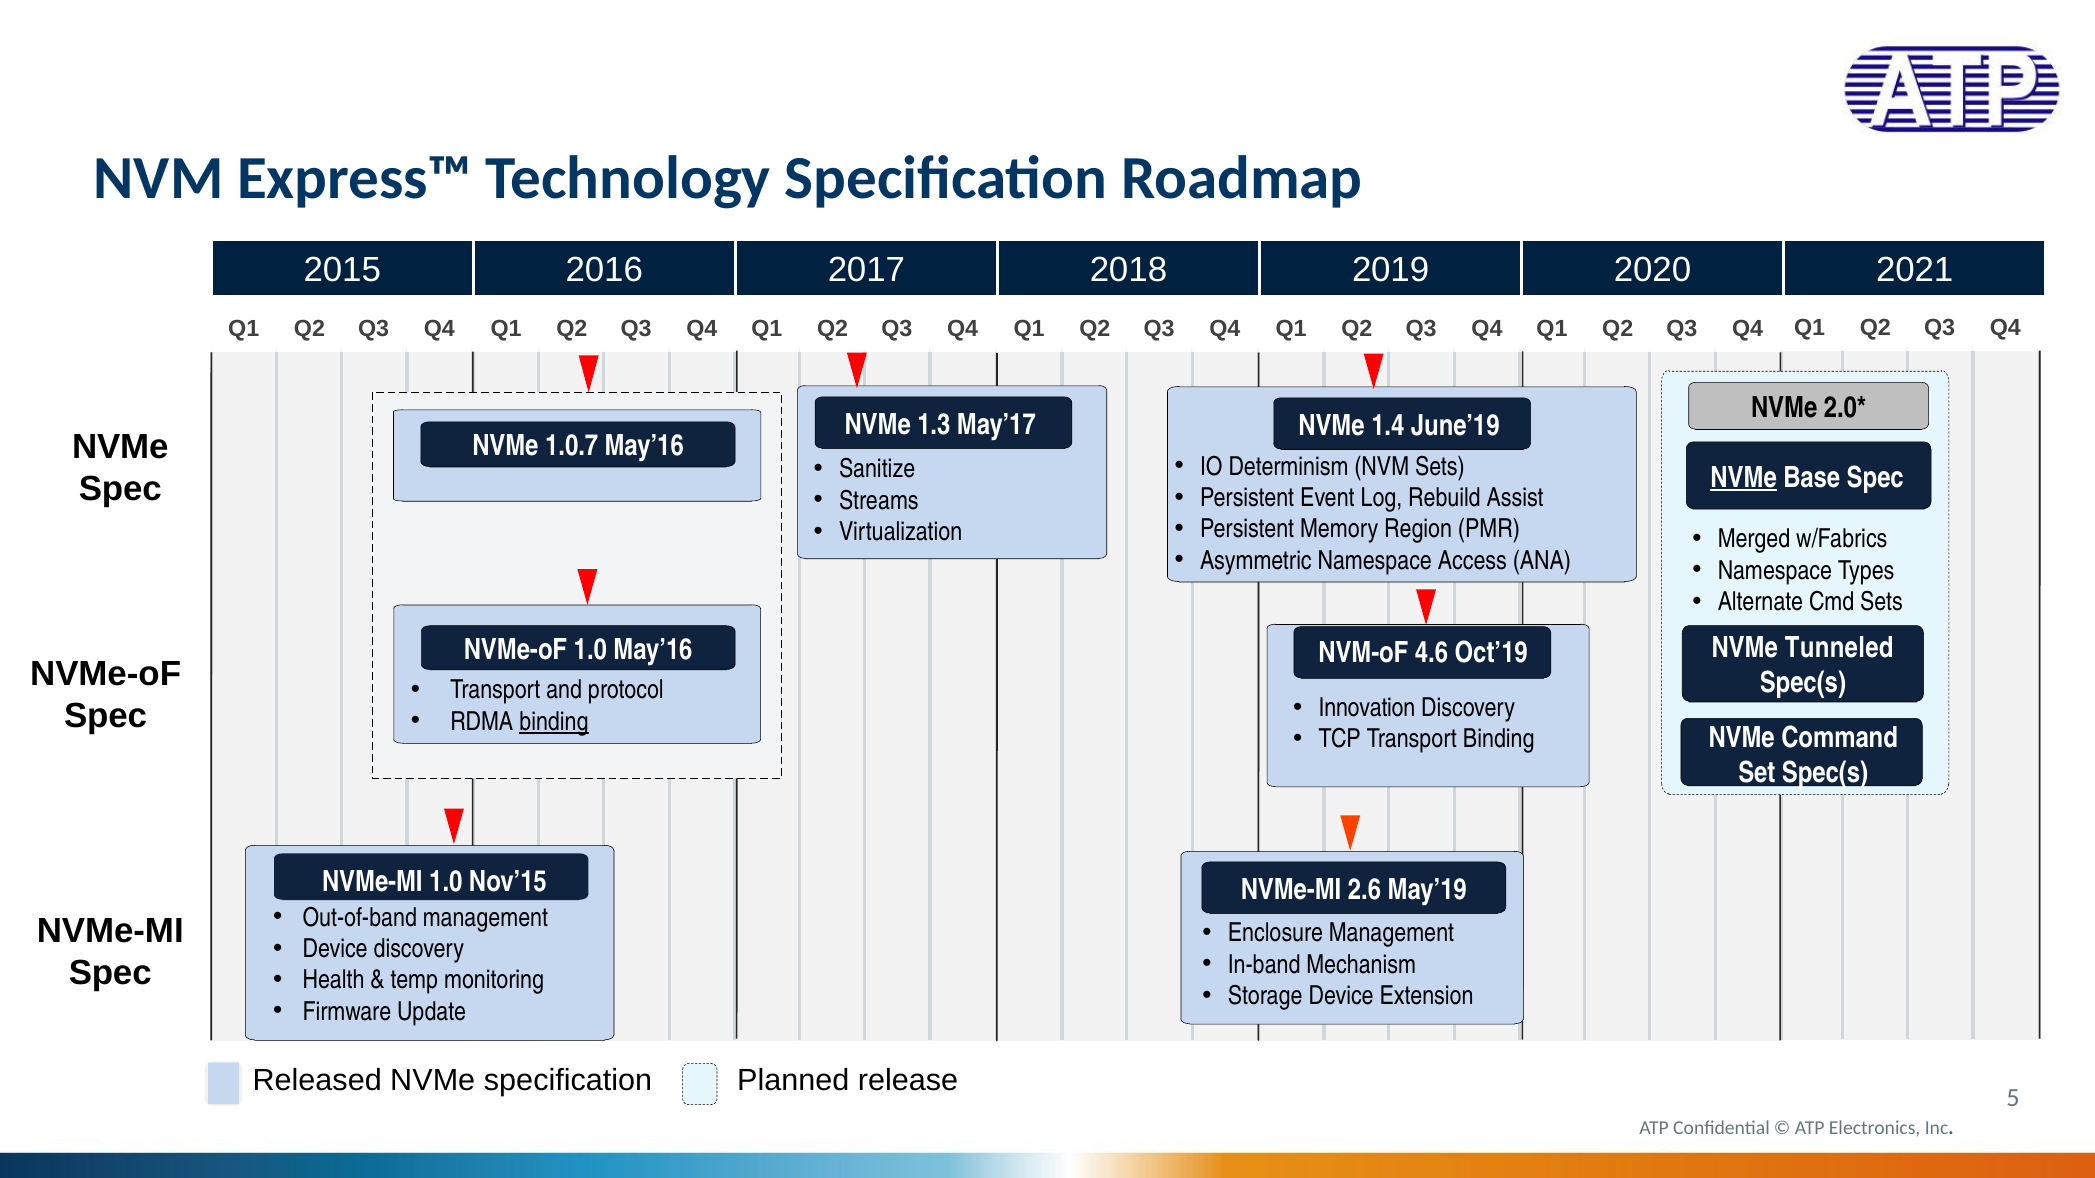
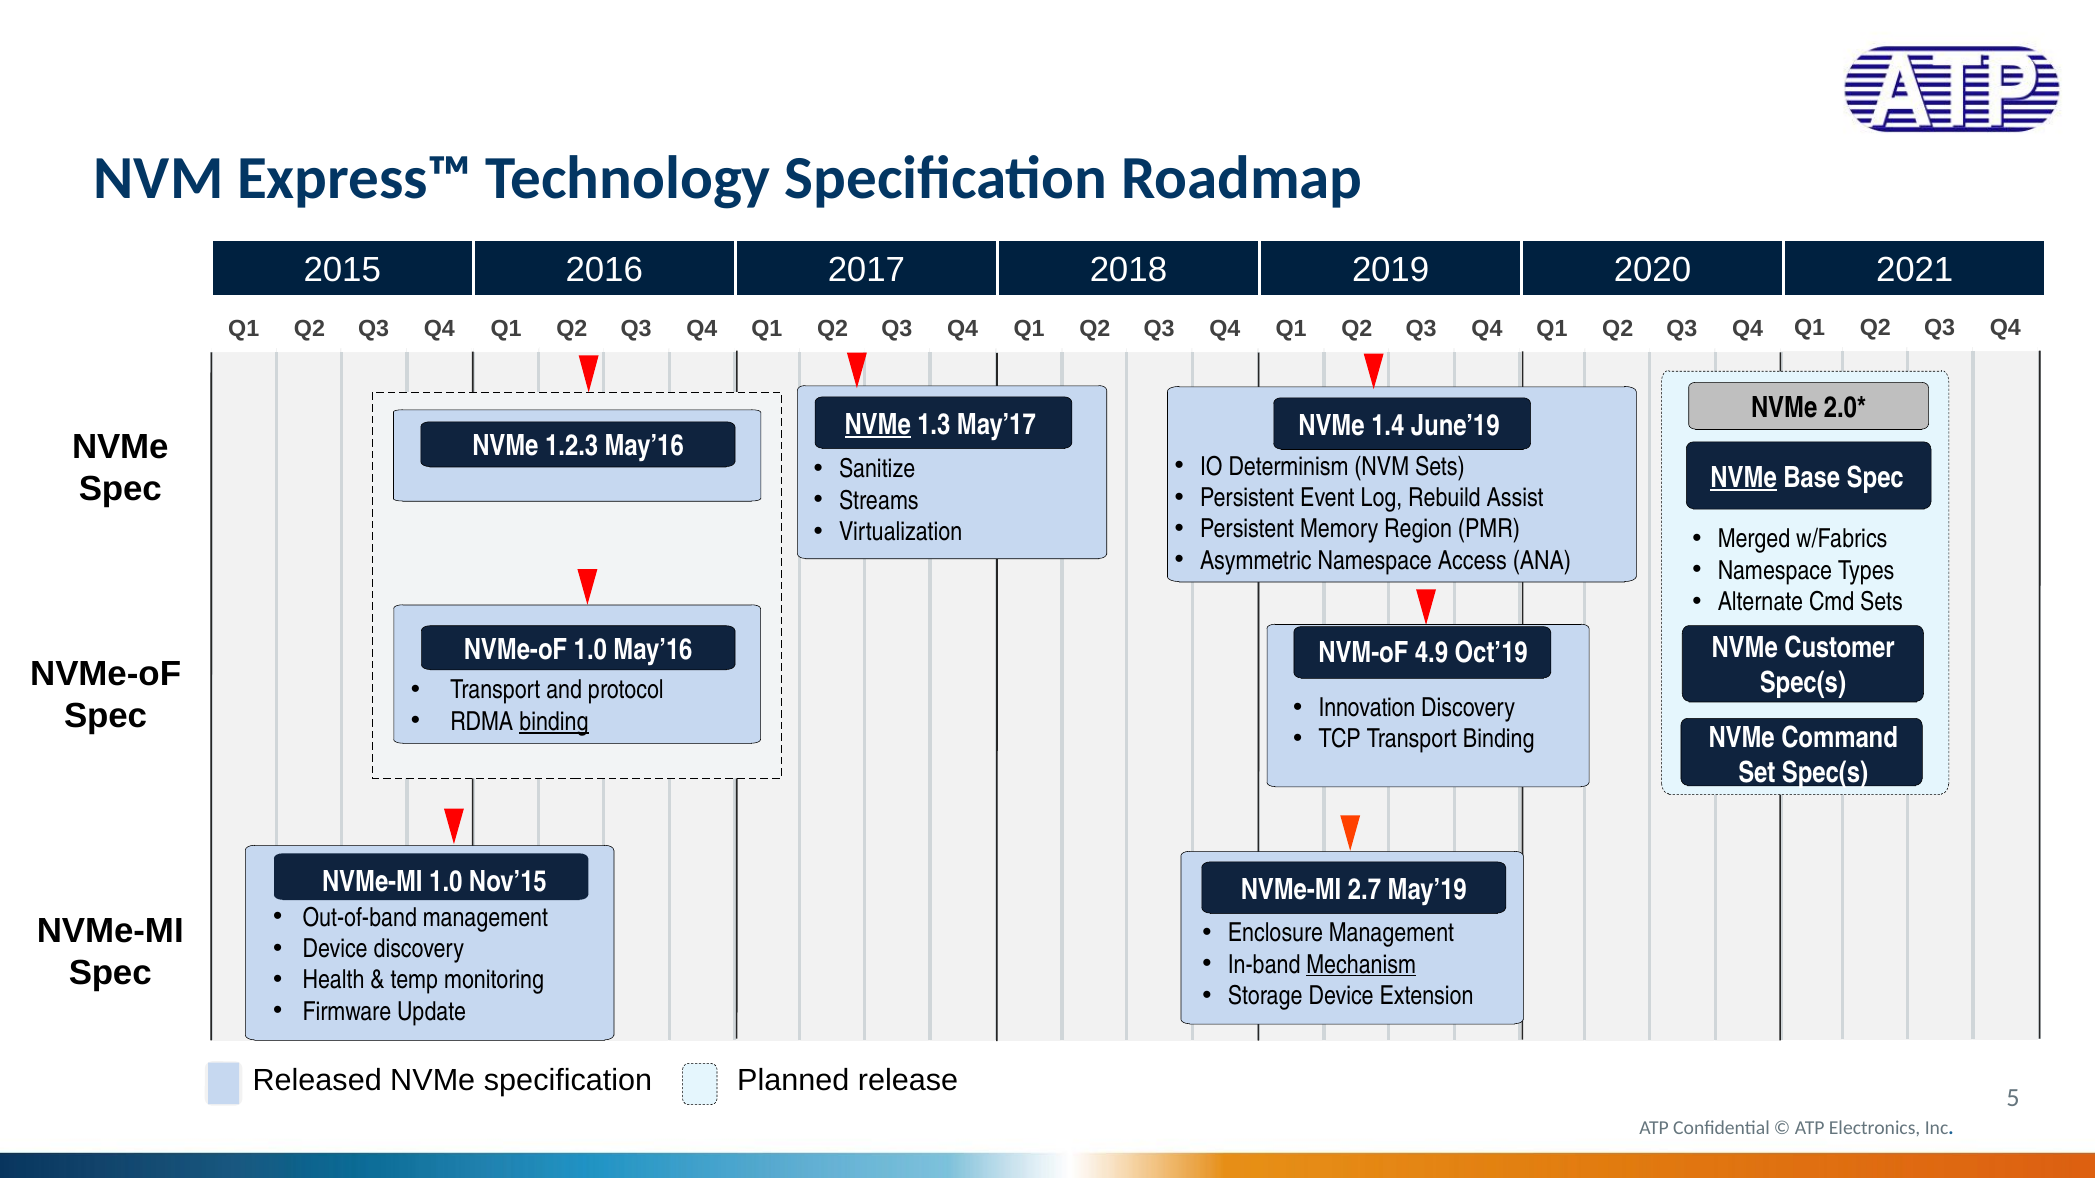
NVMe underline: none -> present (878, 425)
1.0.7: 1.0.7 -> 1.2.3 (572, 446)
Tunneled: Tunneled -> Customer (1840, 649)
4.6: 4.6 -> 4.9 (1431, 653)
2.6: 2.6 -> 2.7 (1365, 890)
Mechanism underline: none -> present (1361, 965)
